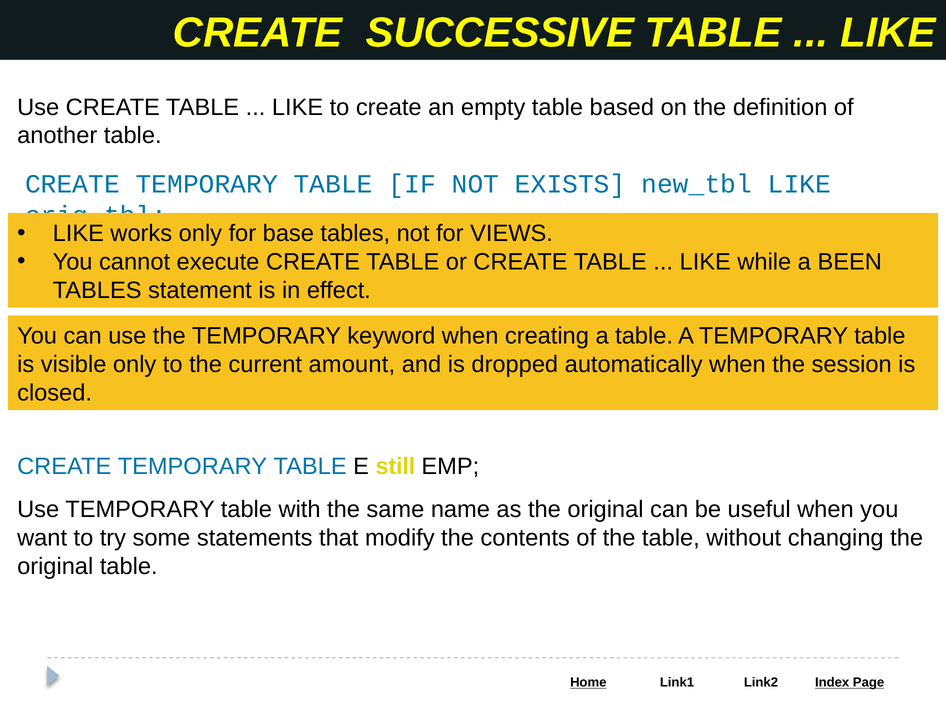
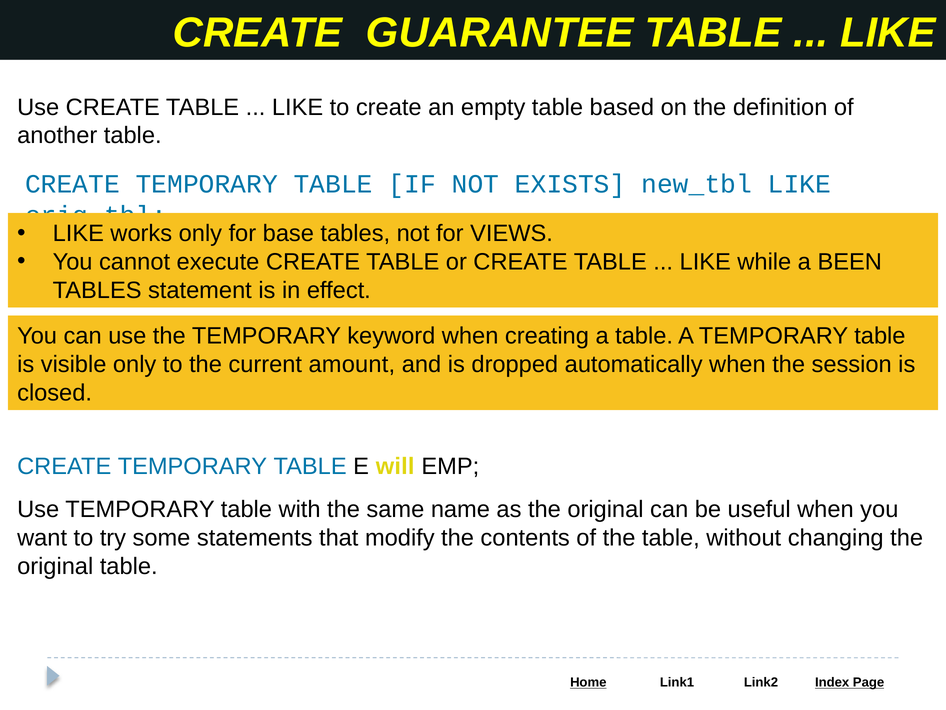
SUCCESSIVE: SUCCESSIVE -> GUARANTEE (500, 33)
still: still -> will (395, 466)
